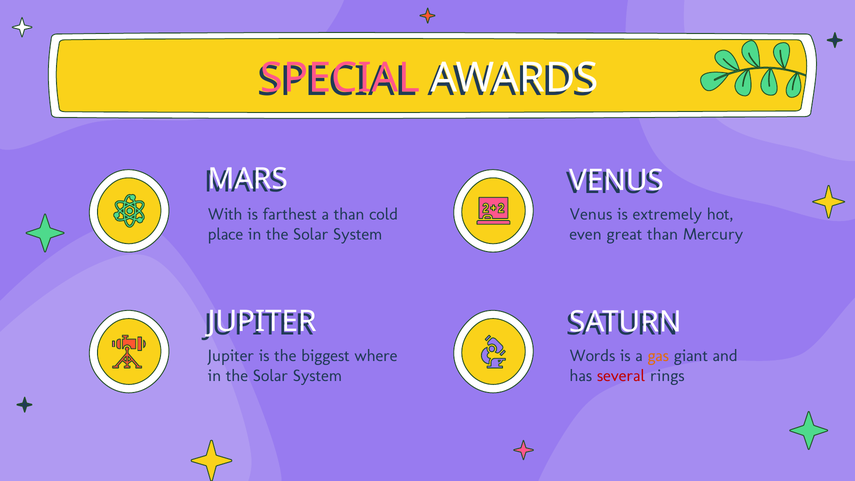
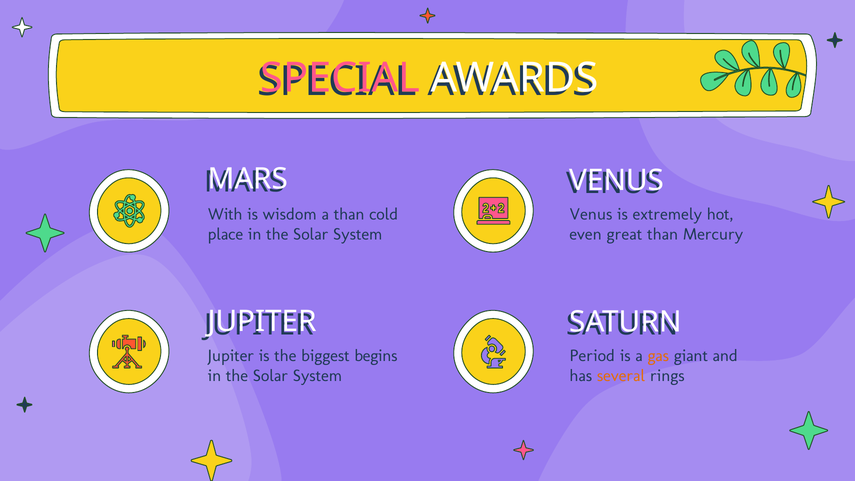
farthest: farthest -> wisdom (290, 214)
where: where -> begins (376, 356)
Words: Words -> Period (592, 356)
several colour: red -> orange (621, 375)
